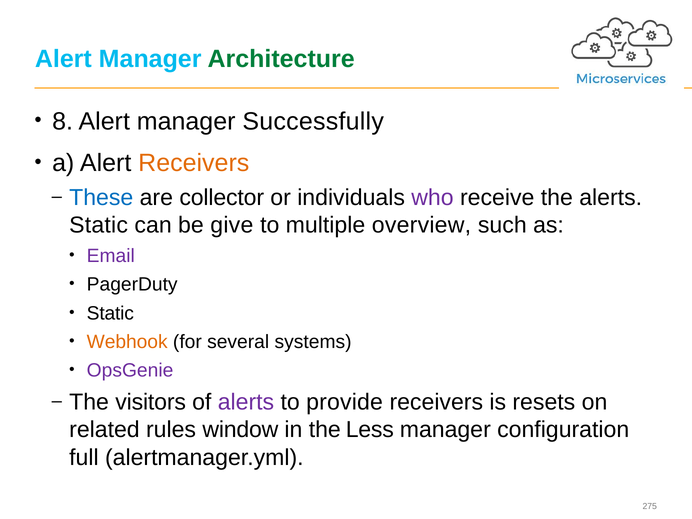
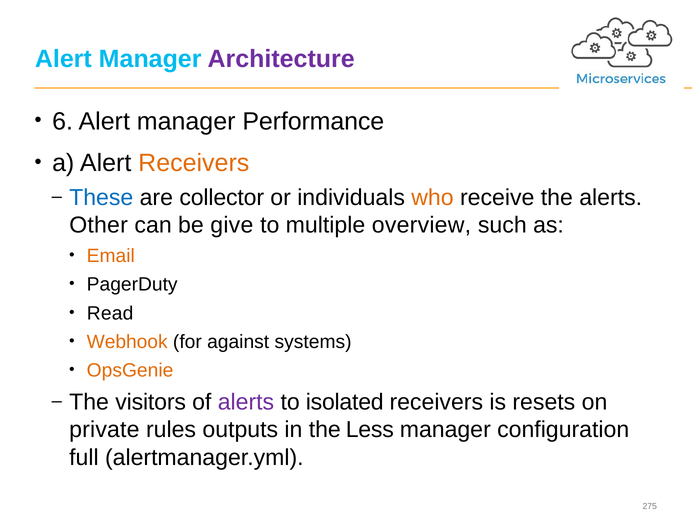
Architecture colour: green -> purple (281, 59)
8: 8 -> 6 (63, 121)
Successfully: Successfully -> Performance (313, 121)
who colour: purple -> orange (432, 198)
Static: Static -> Other (99, 225)
Email colour: purple -> orange (111, 256)
Static: Static -> Read (110, 313)
several: several -> against (238, 342)
OpsGenie colour: purple -> orange (130, 370)
provide: provide -> isolated (345, 402)
related: related -> private (104, 430)
window: window -> outputs (240, 430)
